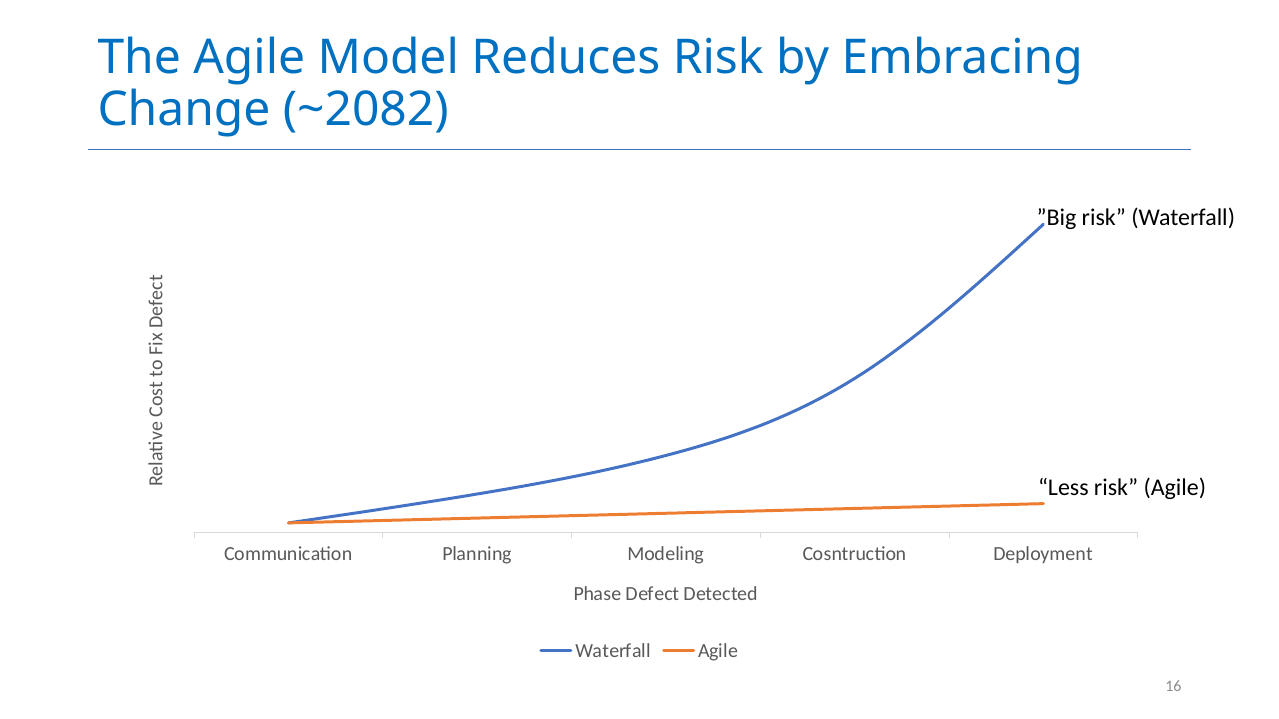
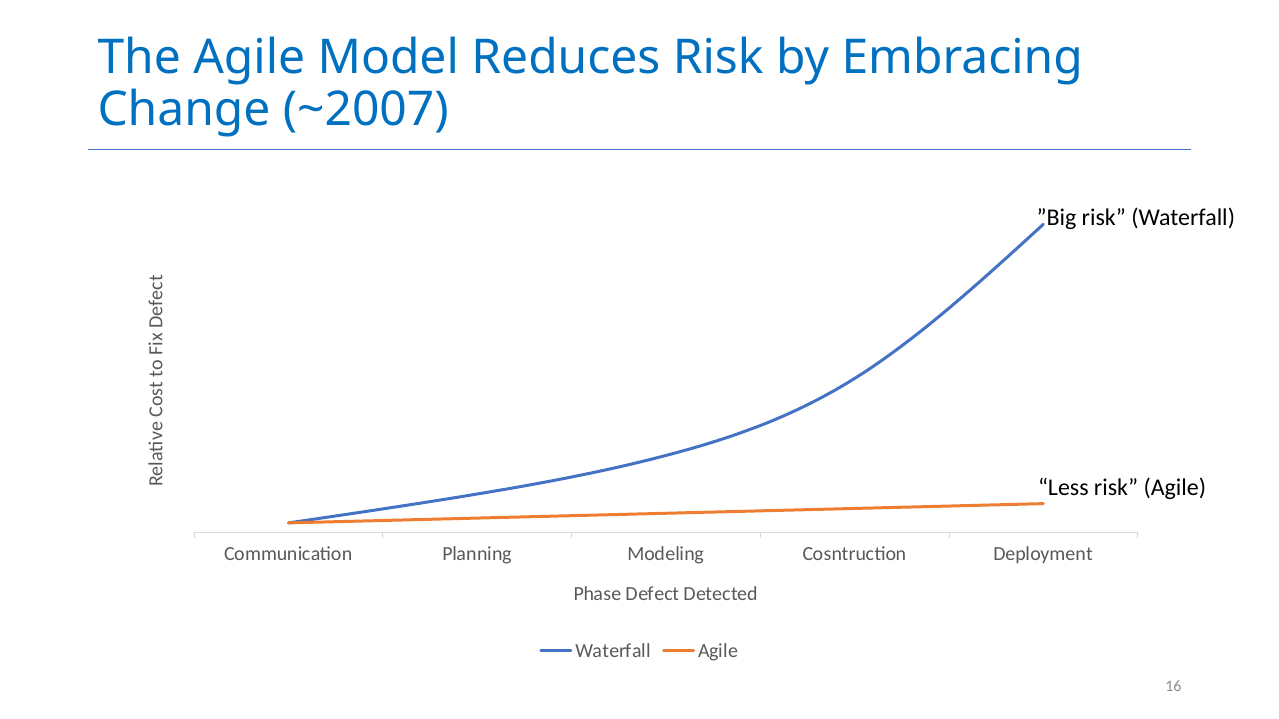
~2082: ~2082 -> ~2007 (366, 110)
